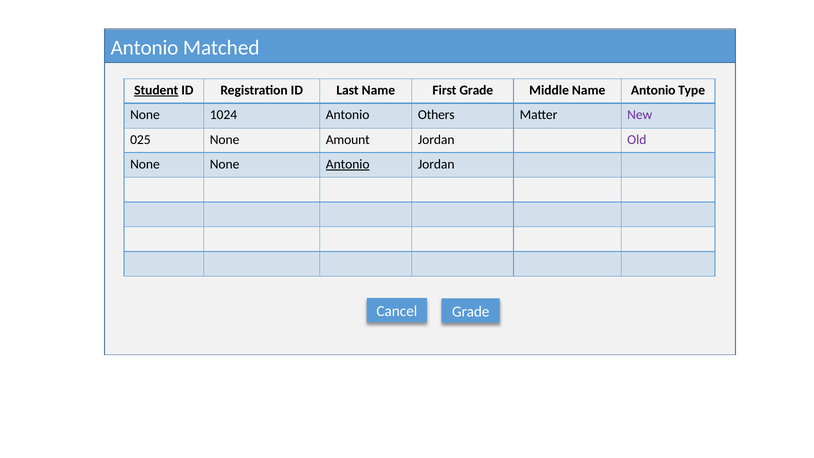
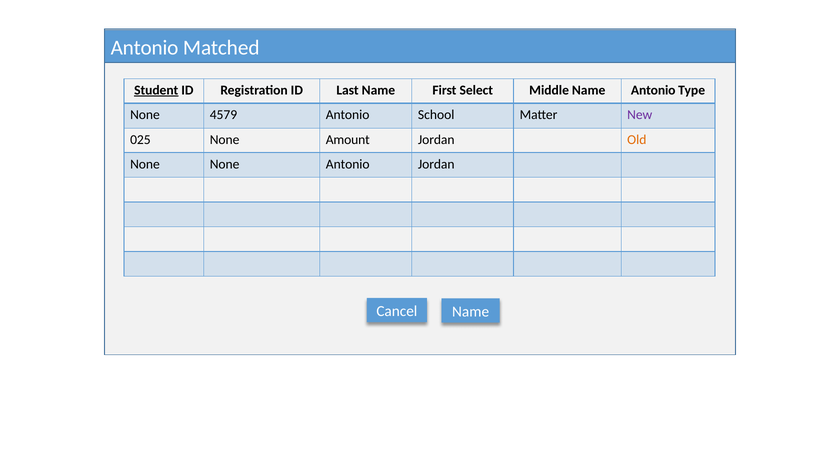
First Grade: Grade -> Select (476, 90)
1024: 1024 -> 4579 (223, 115)
Others: Others -> School (436, 115)
Old colour: purple -> orange (637, 140)
Antonio underline: present -> none (348, 164)
Grade: Grade -> Name (471, 311)
